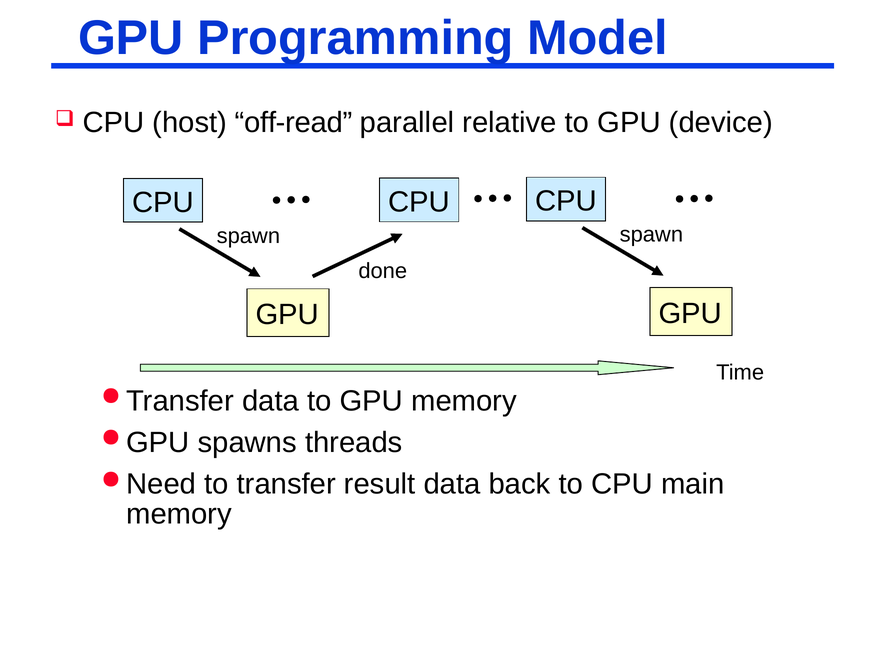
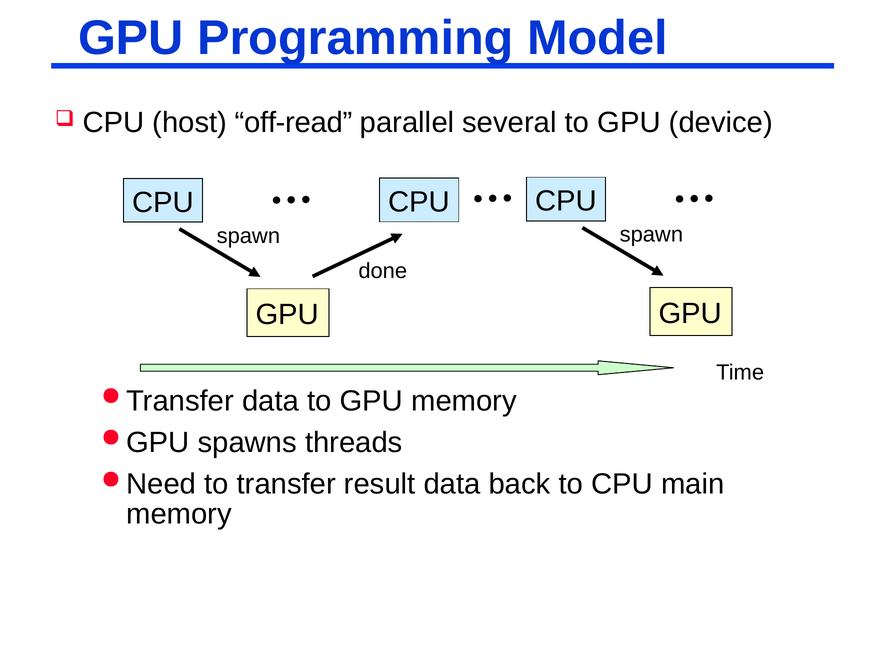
relative: relative -> several (510, 123)
